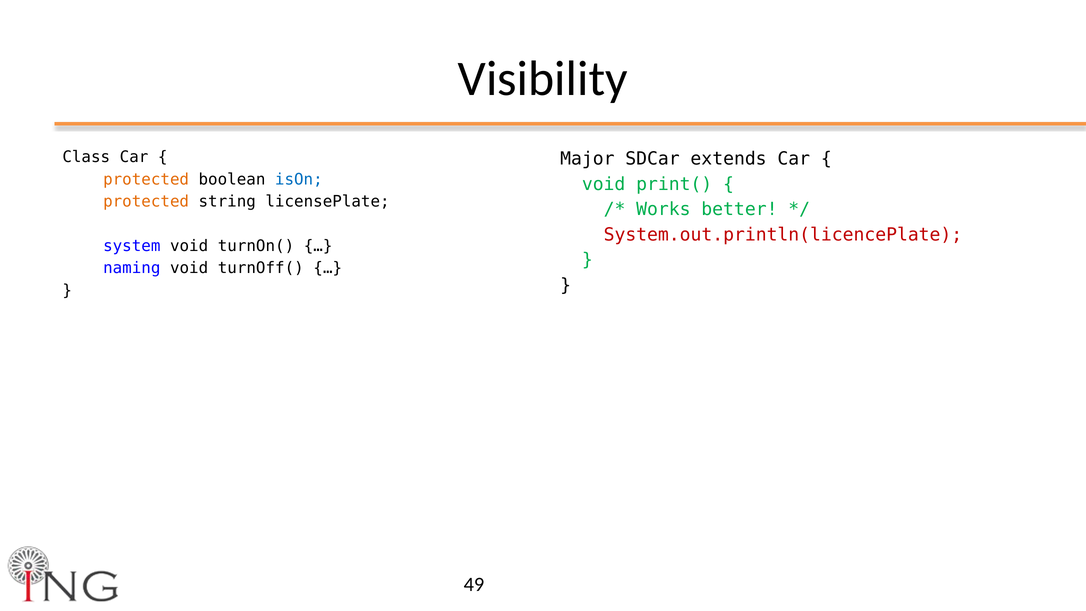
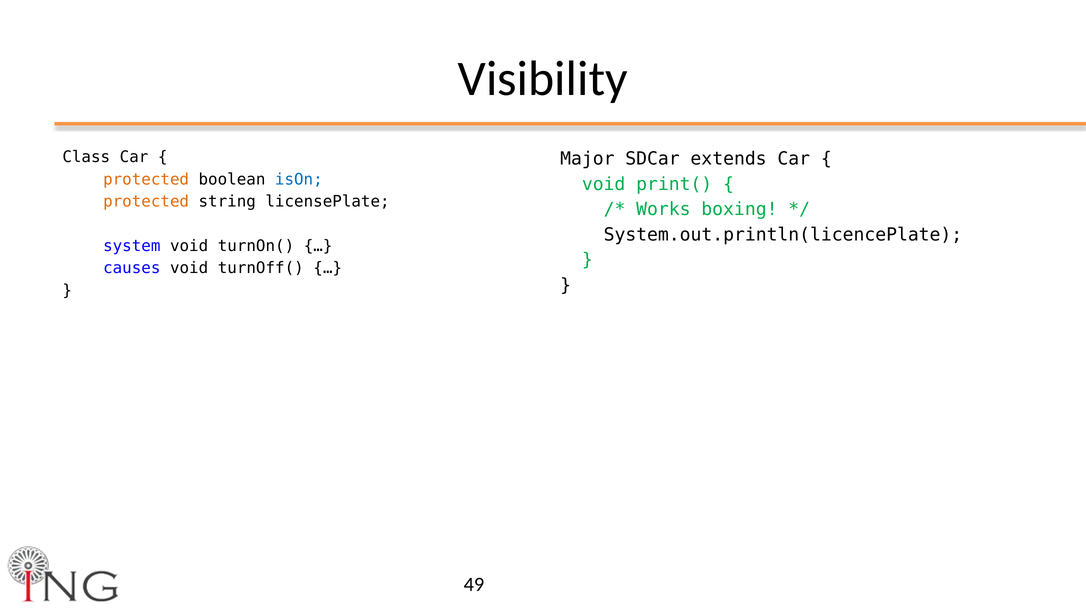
better: better -> boxing (739, 209)
System.out.println(licencePlate colour: red -> black (783, 235)
naming: naming -> causes (132, 268)
